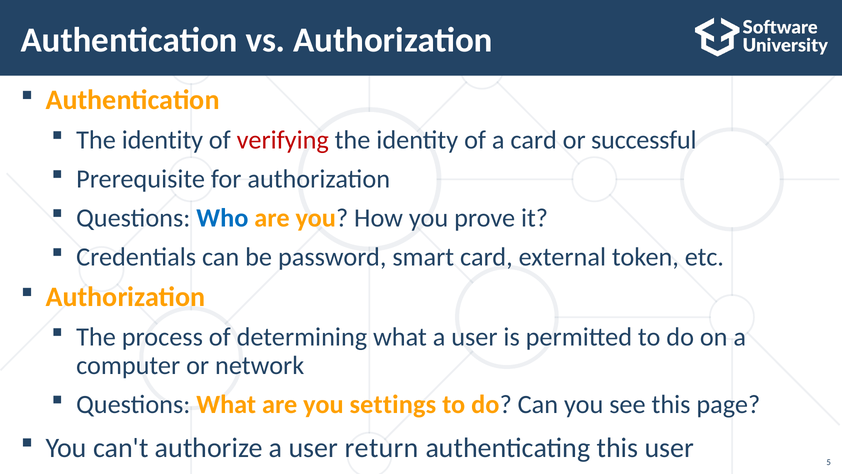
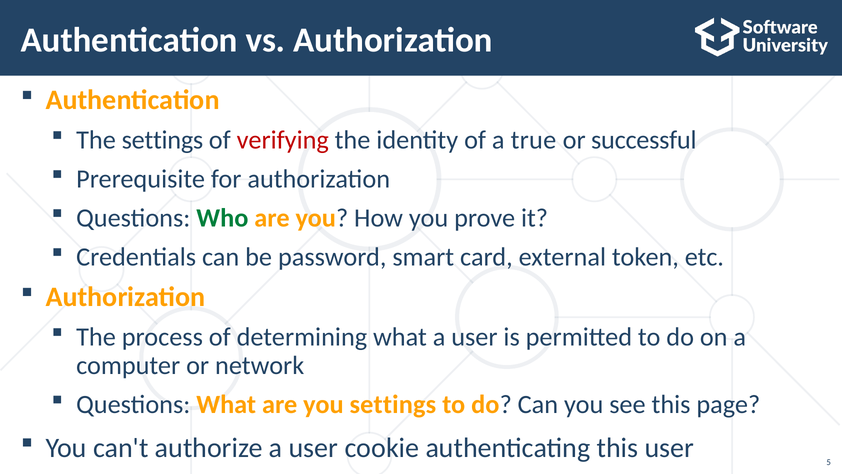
identity: identity -> settings (162, 140)
a card: card -> true (533, 140)
Who colour: blue -> green (222, 218)
return: return -> cookie (382, 448)
